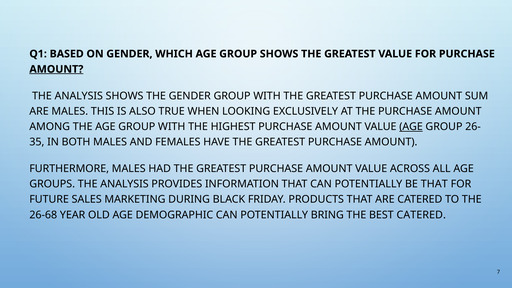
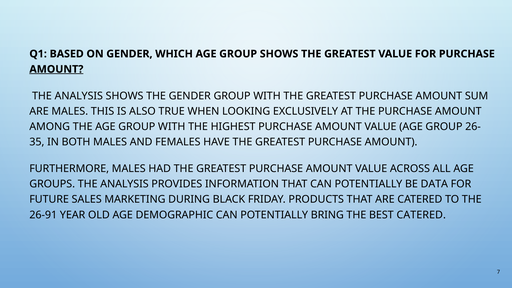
AGE underline: present -> none (411, 127)
BE THAT: THAT -> DATA (434, 184)
26-68: 26-68 -> 26-91 (43, 215)
